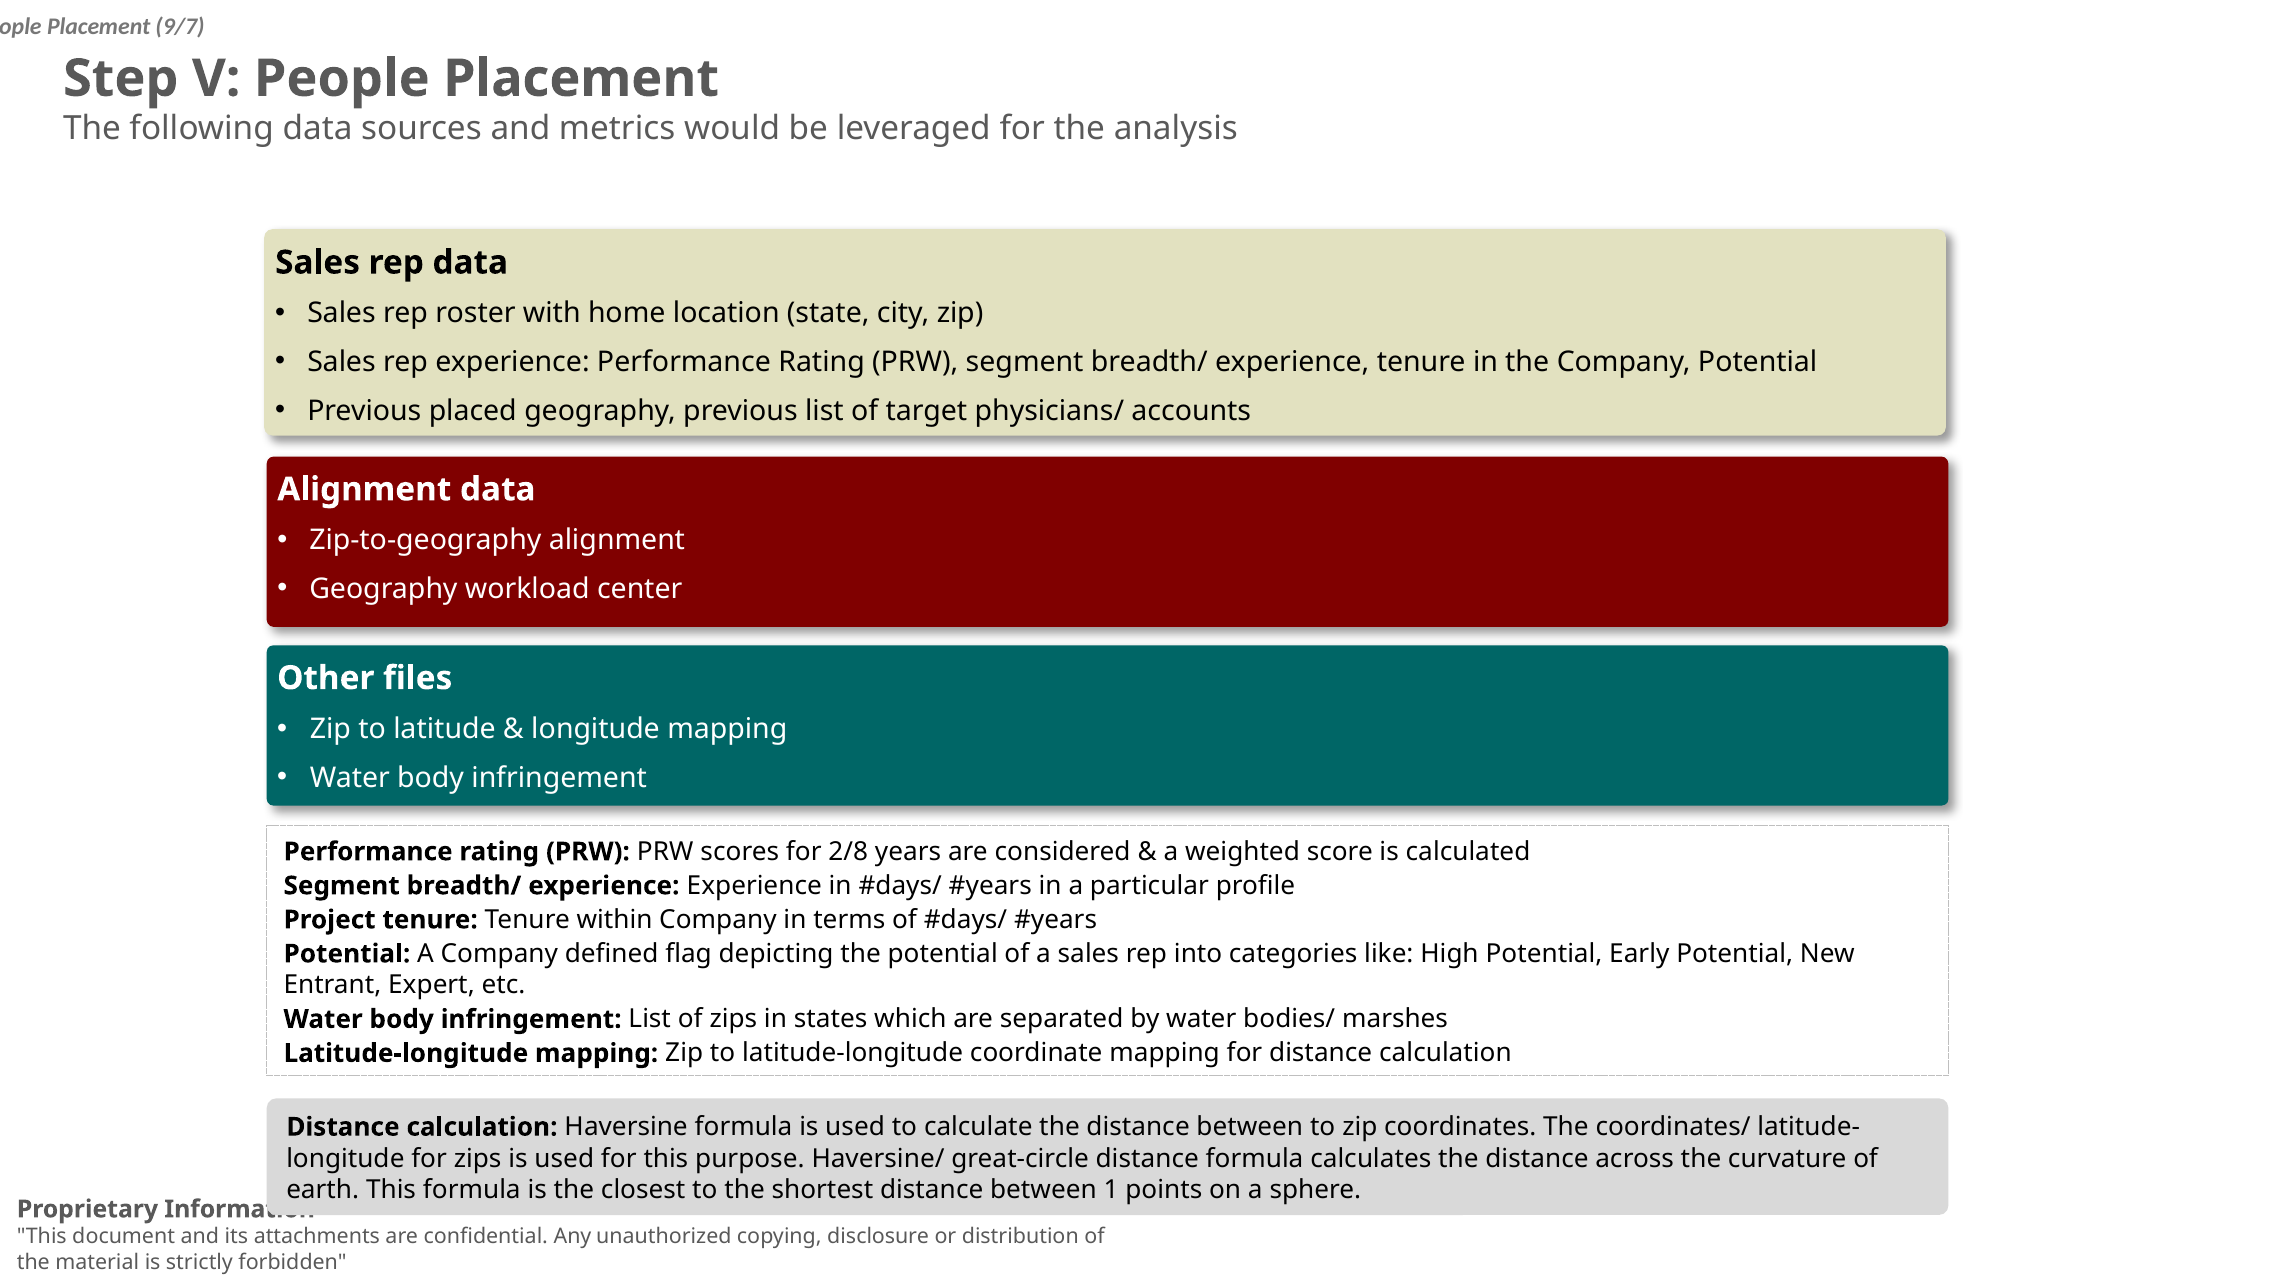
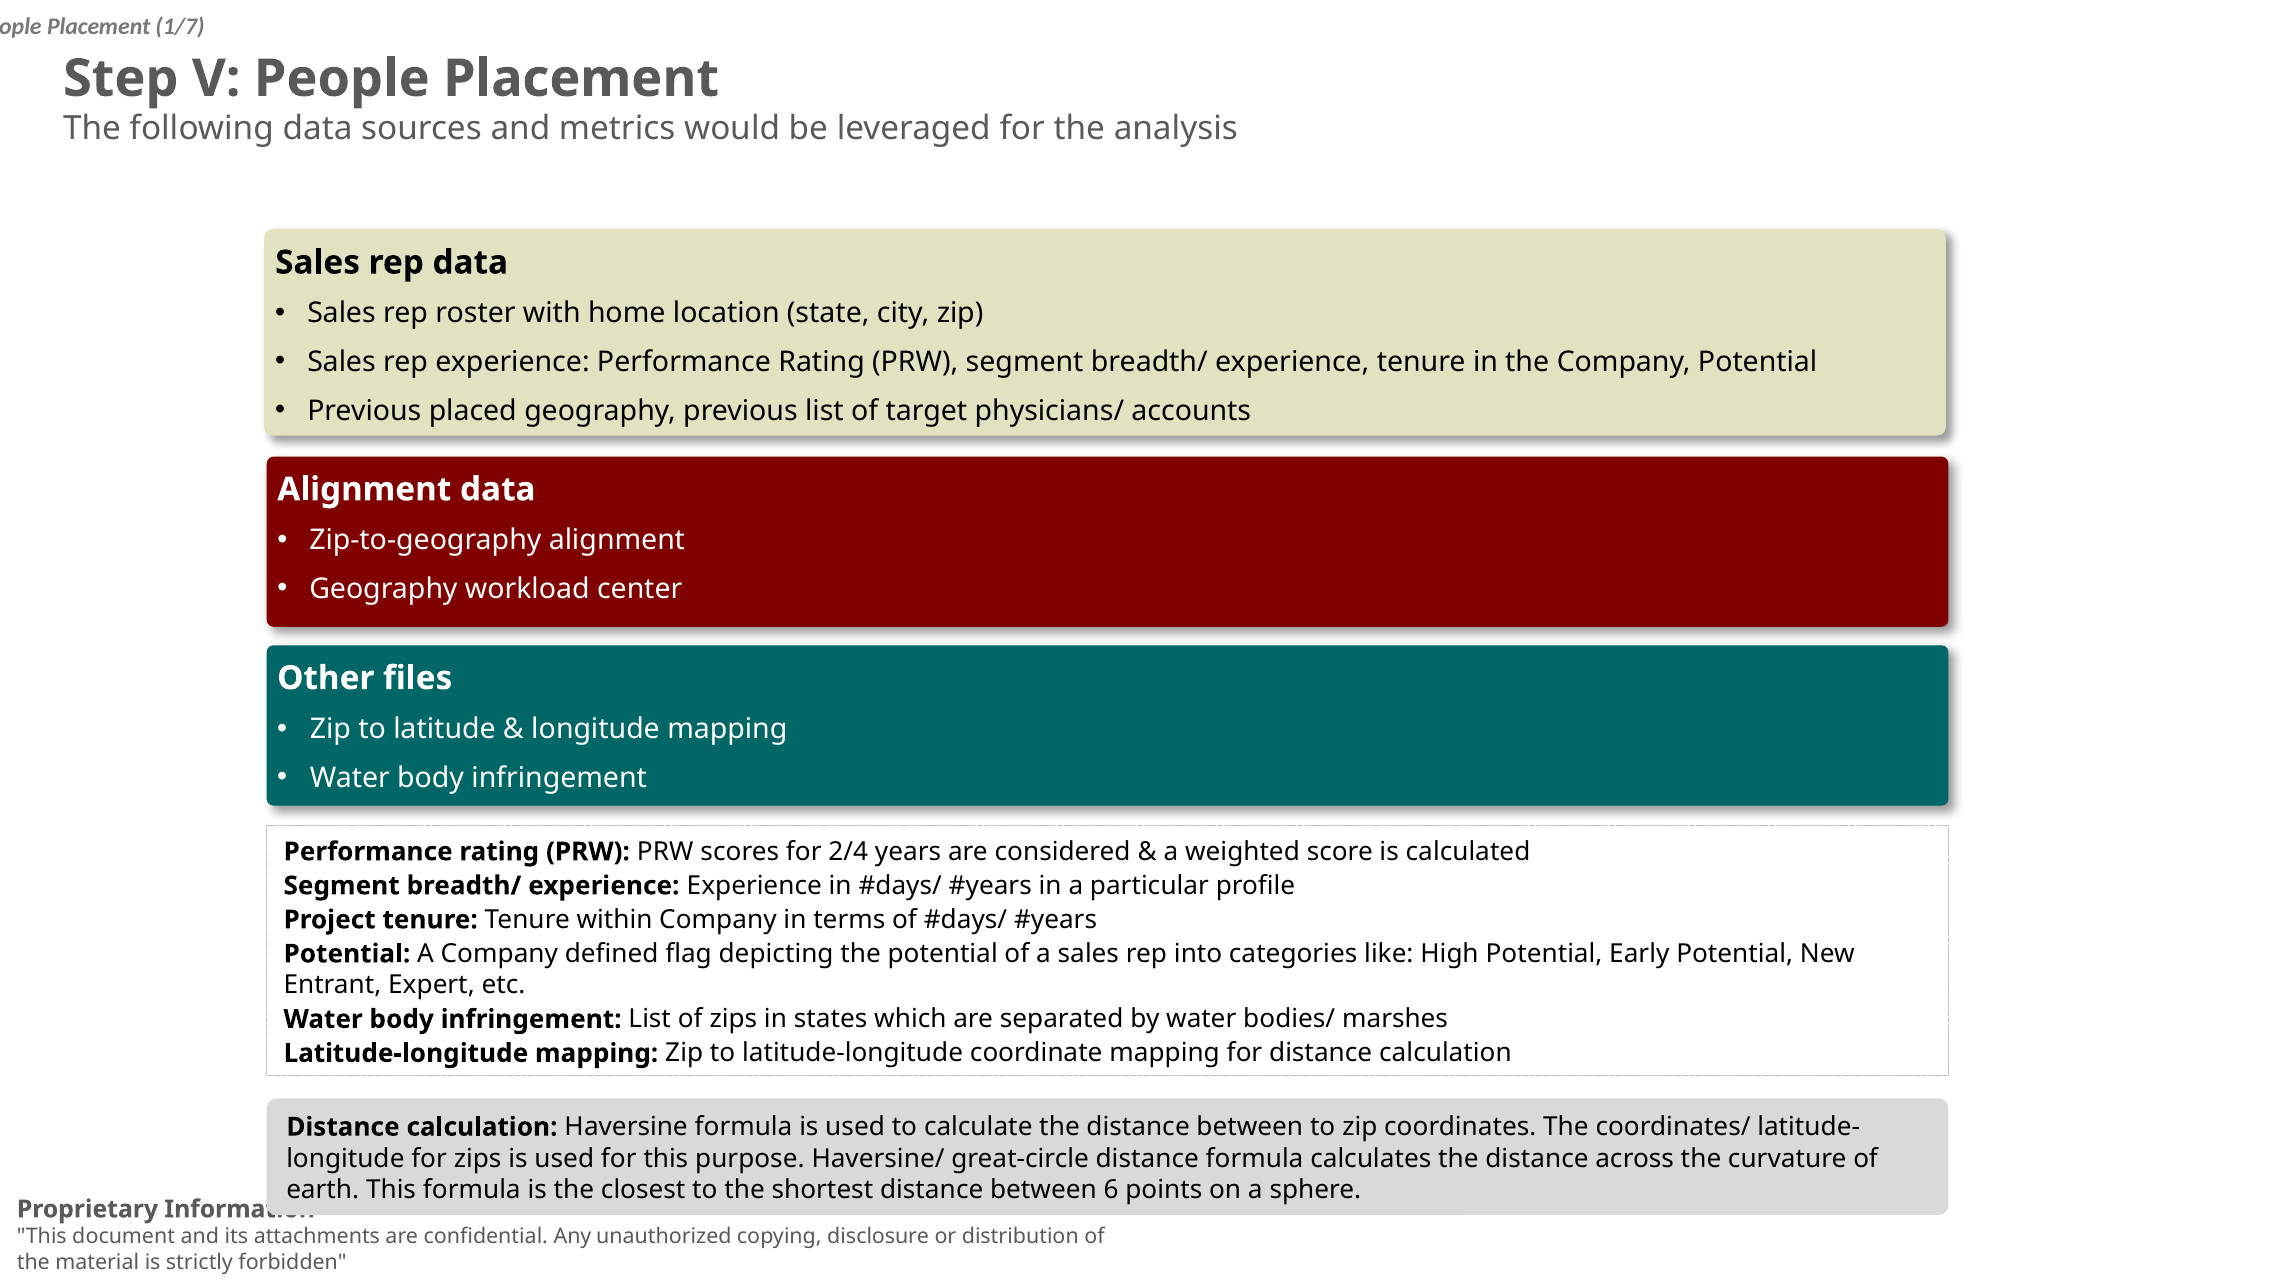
9/7: 9/7 -> 1/7 (180, 26)
2/8: 2/8 -> 2/4 (848, 851)
1: 1 -> 6 (1111, 1189)
